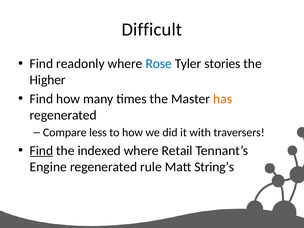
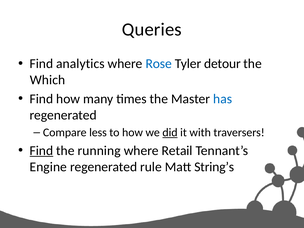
Difficult: Difficult -> Queries (152, 29)
readonly: readonly -> analytics (80, 64)
stories: stories -> detour (222, 64)
Higher: Higher -> Which (48, 80)
has colour: orange -> blue (223, 99)
did underline: none -> present (170, 133)
indexed: indexed -> running (99, 151)
